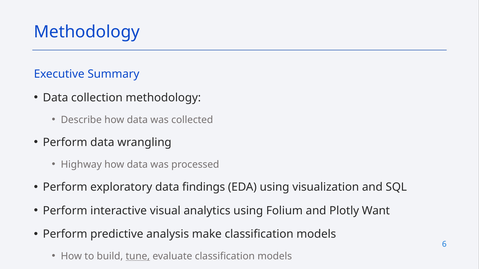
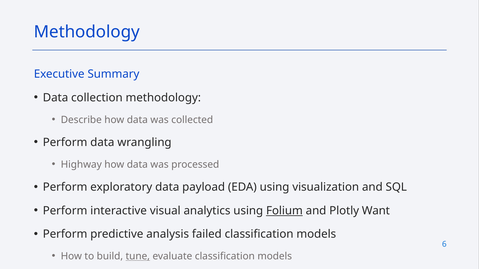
findings: findings -> payload (204, 188)
Folium underline: none -> present (284, 211)
make: make -> failed (207, 235)
